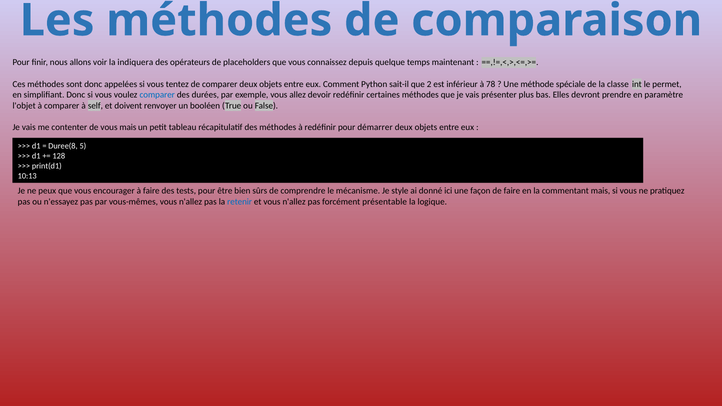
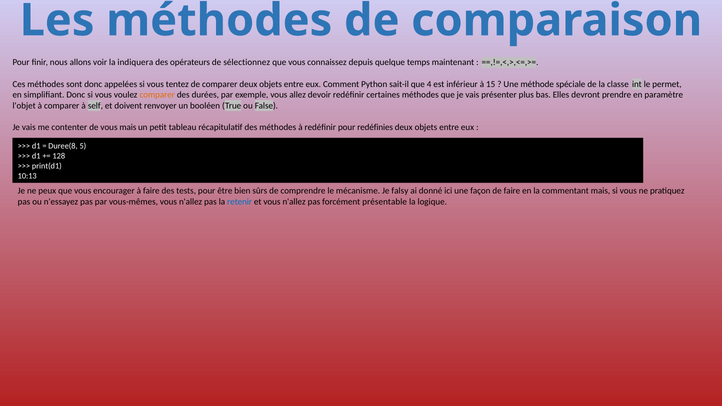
placeholders: placeholders -> sélectionnez (247, 62)
2: 2 -> 4 (429, 84)
78: 78 -> 15 (491, 84)
comparer colour: blue -> orange (157, 95)
démarrer: démarrer -> redéfinies (375, 127)
style: style -> falsy (400, 191)
